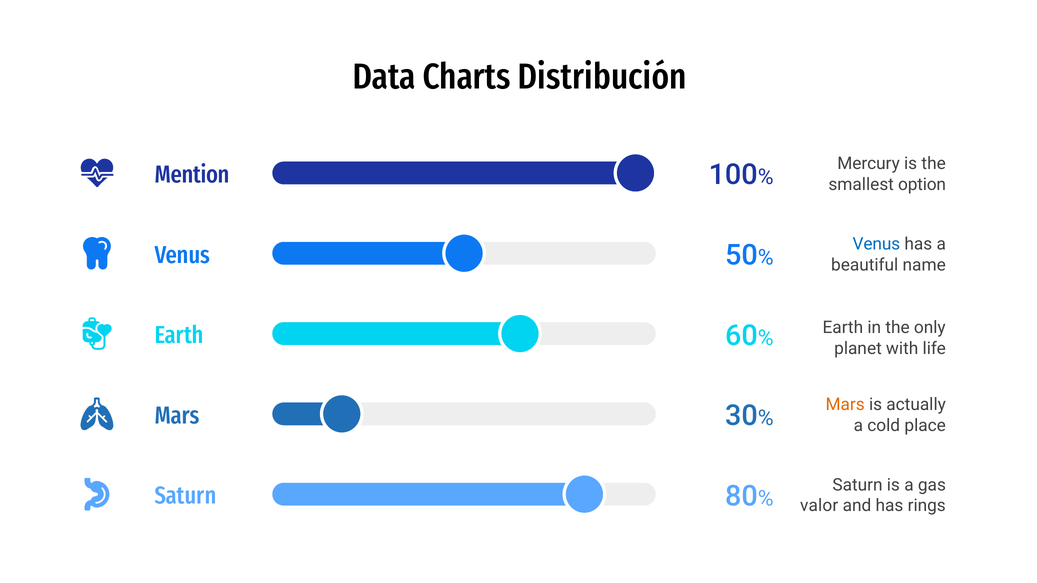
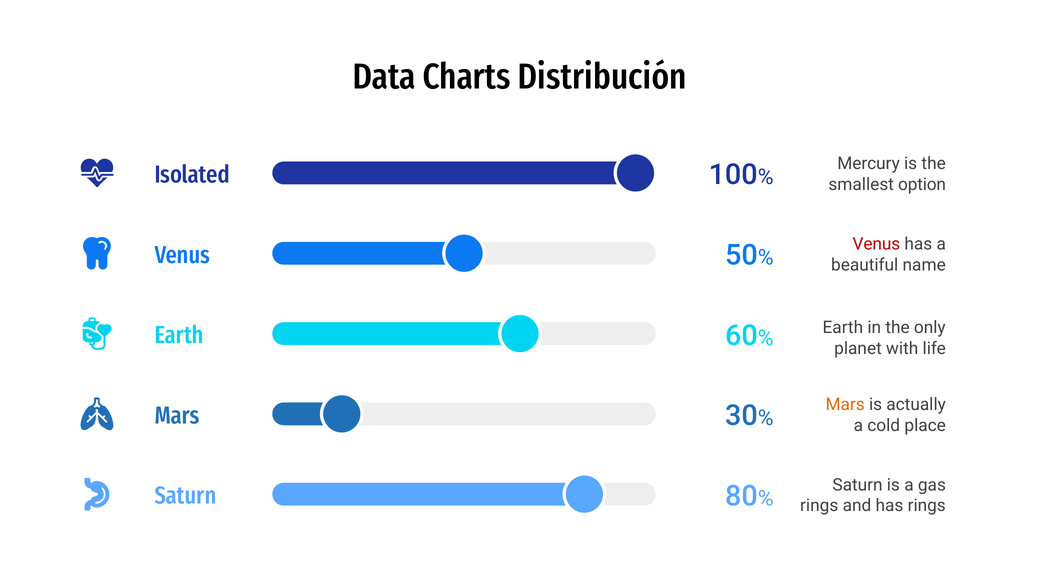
Mention: Mention -> Isolated (192, 175)
Venus colour: blue -> red (876, 244)
valor: valor -> rings (819, 506)
